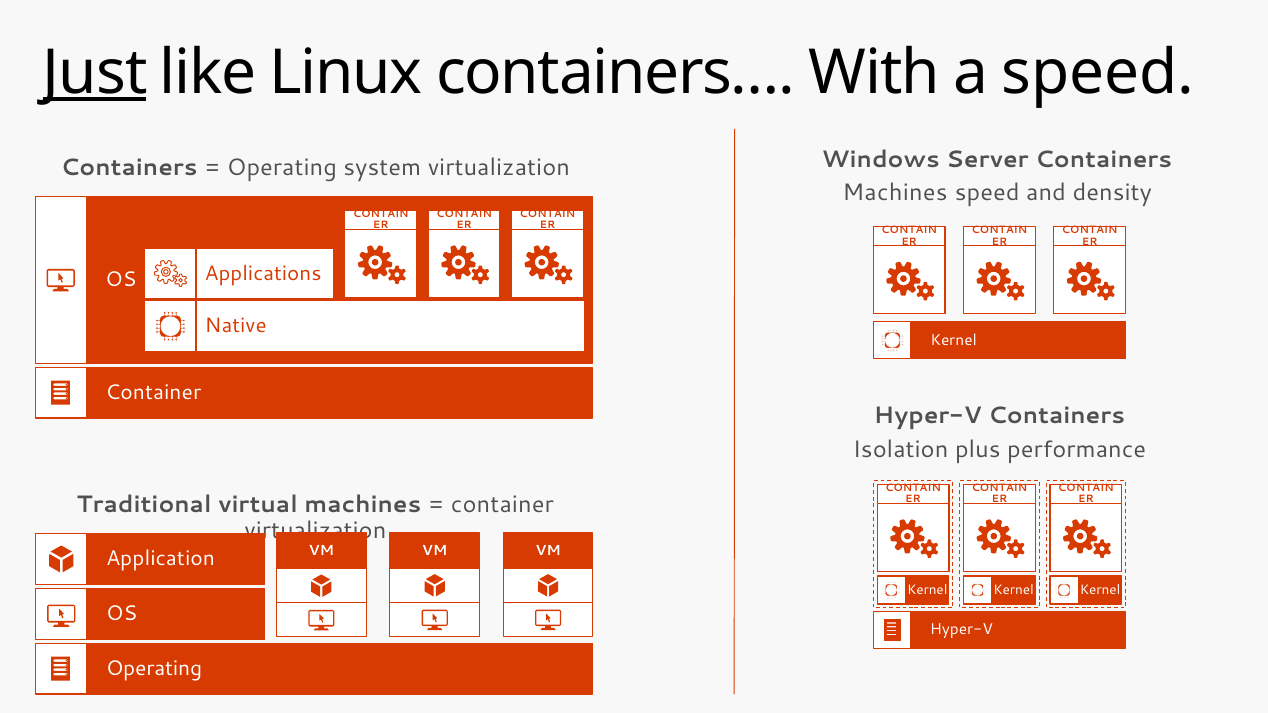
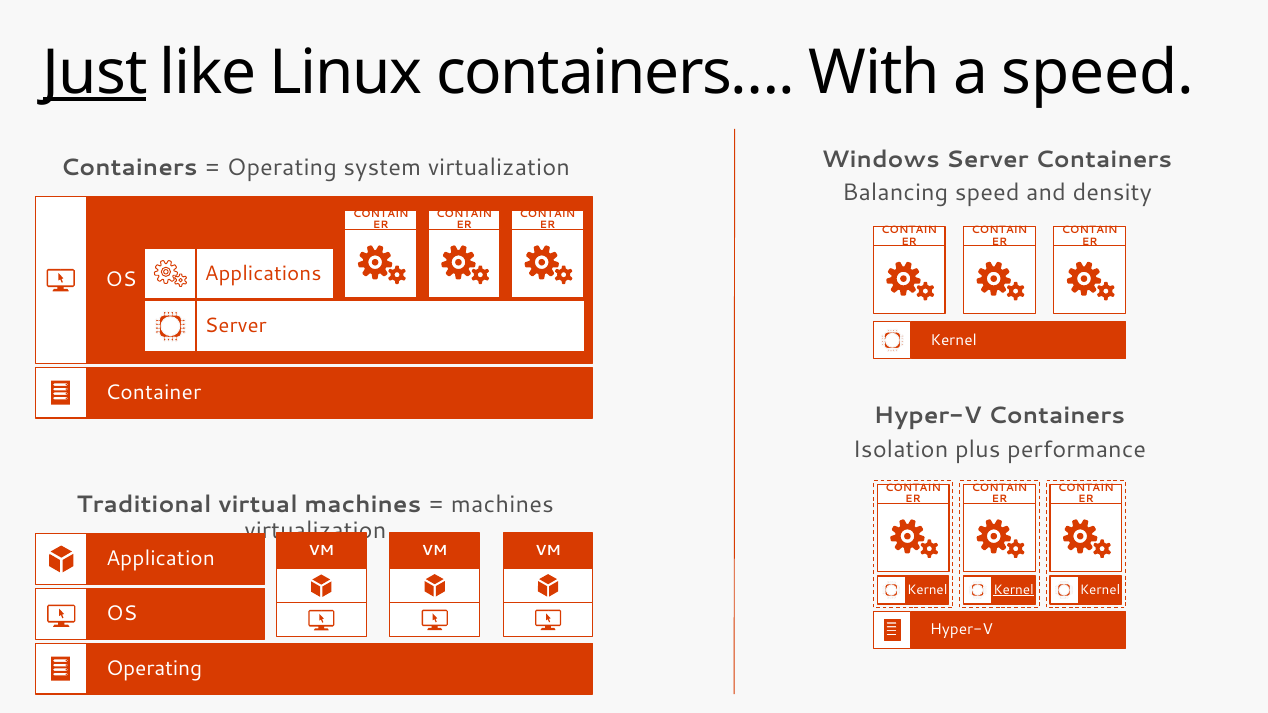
Machines: Machines -> Balancing (895, 193)
Native: Native -> Server (236, 326)
container: container -> machines (502, 505)
Kernel underline: none -> present (1014, 590)
